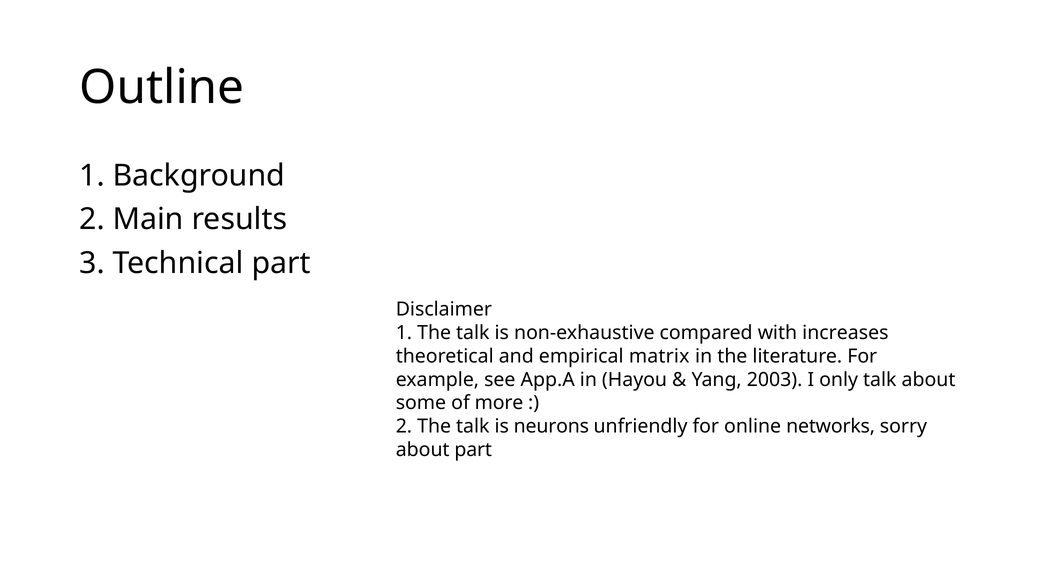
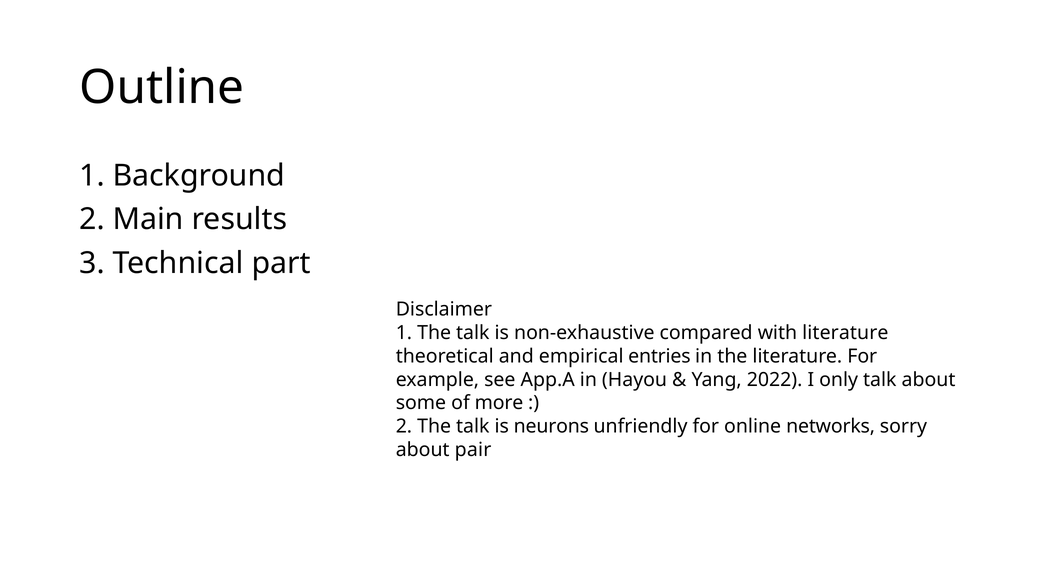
with increases: increases -> literature (845, 333)
matrix: matrix -> entries (659, 357)
2003: 2003 -> 2022 (775, 380)
about part: part -> pair (473, 450)
